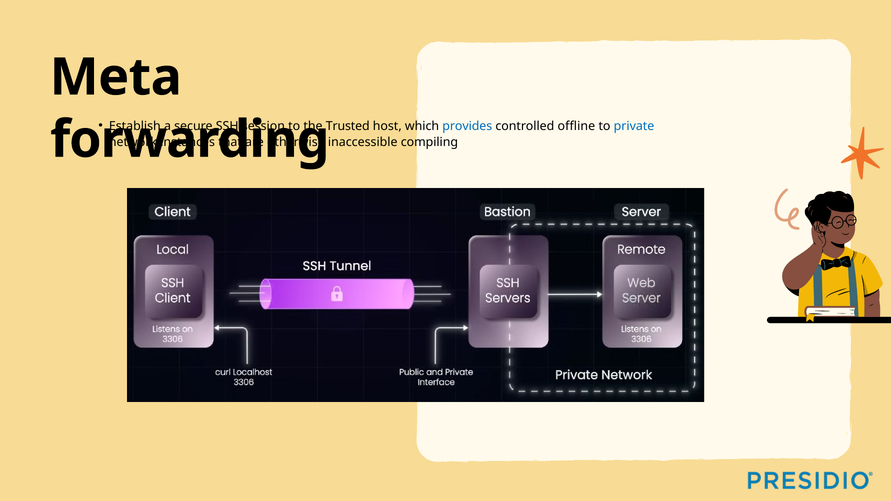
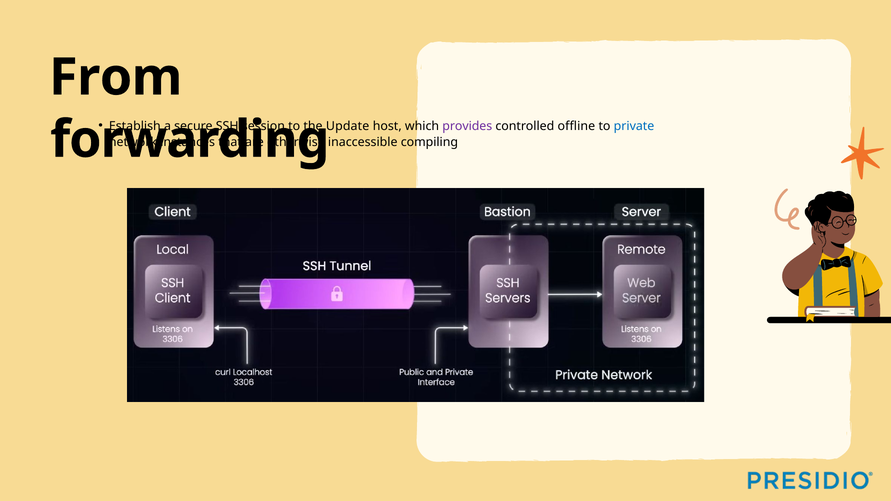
Meta: Meta -> From (116, 77)
Trusted: Trusted -> Update (348, 126)
provides colour: blue -> purple (467, 126)
